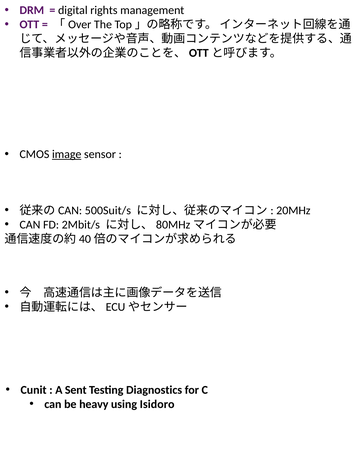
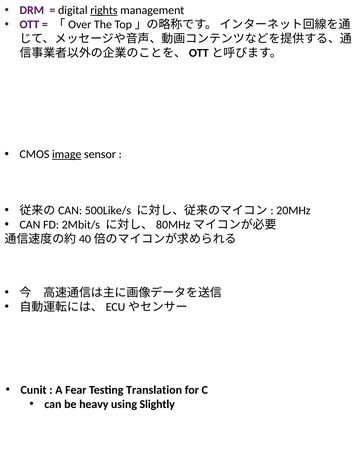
rights underline: none -> present (104, 10)
500Suit/s: 500Suit/s -> 500Like/s (108, 211)
Sent: Sent -> Fear (76, 391)
Diagnostics: Diagnostics -> Translation (154, 391)
Isidoro: Isidoro -> Slightly (157, 405)
